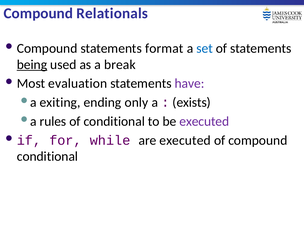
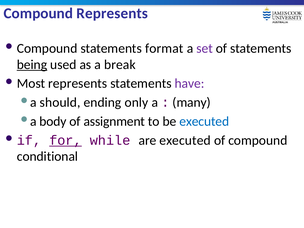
Compound Relationals: Relationals -> Represents (112, 13)
set colour: blue -> purple (205, 48)
evaluation: evaluation -> represents (78, 84)
exiting: exiting -> should (60, 102)
exists: exists -> many (192, 102)
rules: rules -> body (53, 121)
of conditional: conditional -> assignment (114, 121)
executed colour: purple -> blue (204, 121)
for underline: none -> present (65, 140)
